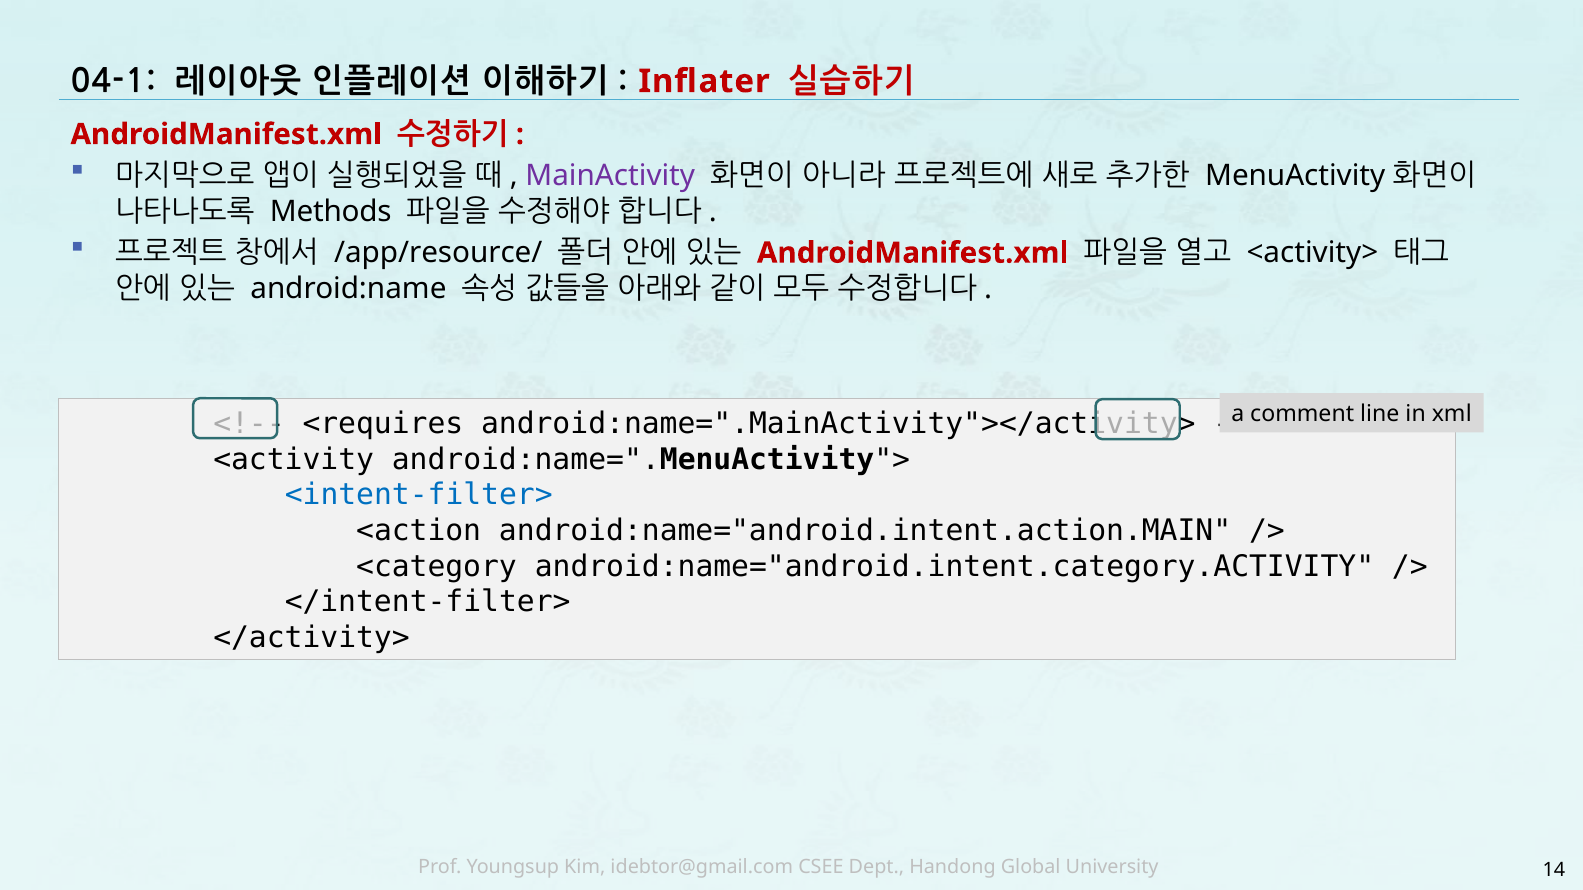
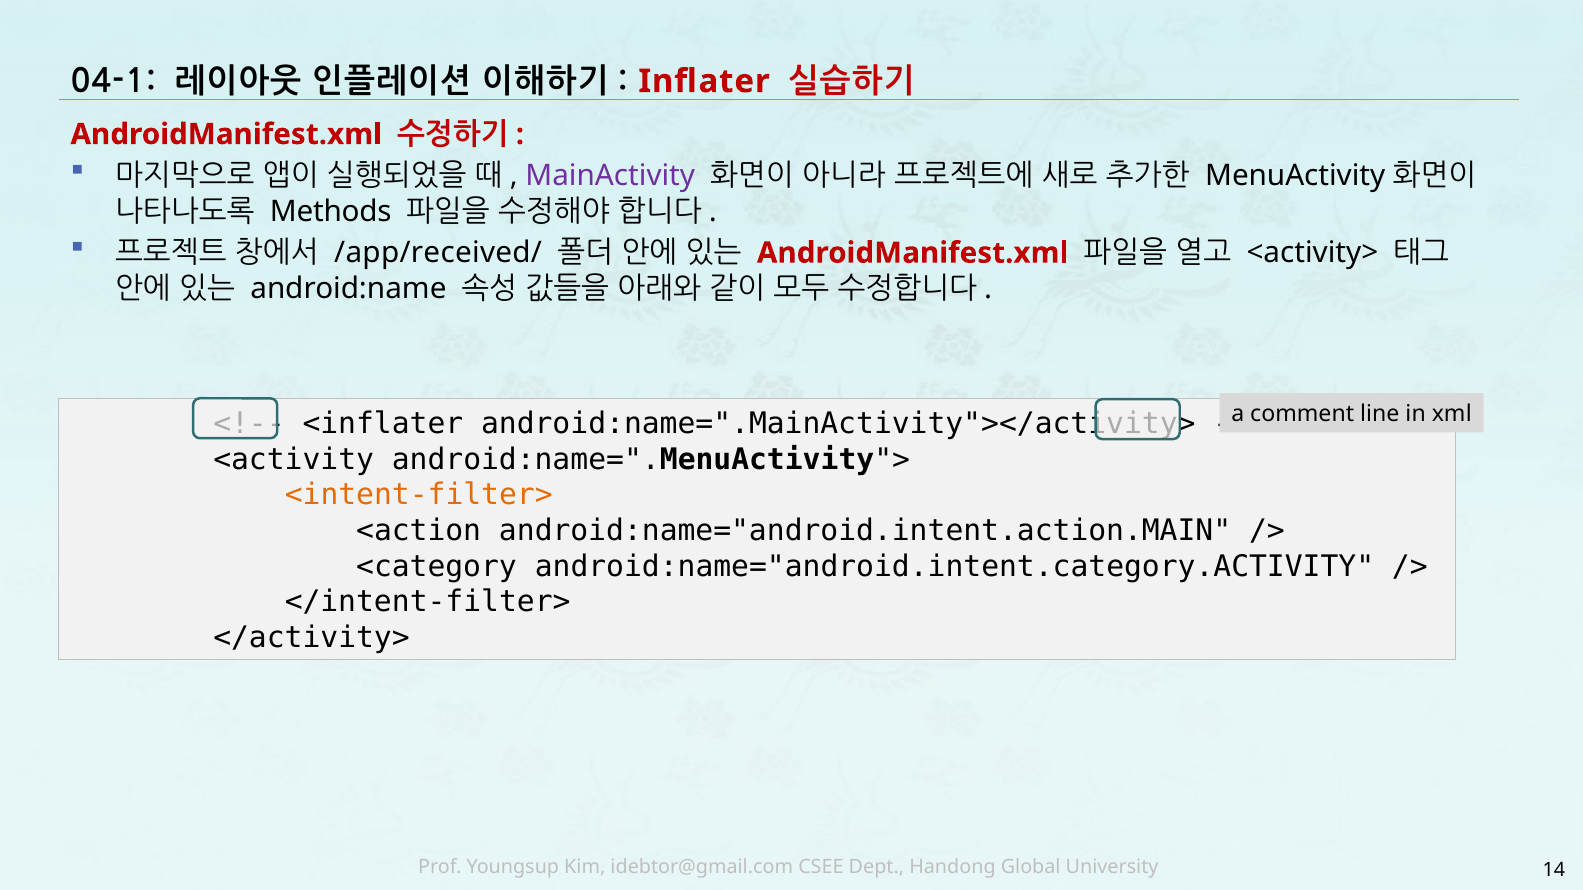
/app/resource/: /app/resource/ -> /app/received/ (438, 253)
<requires: <requires -> <inflater (383, 424)
<intent-filter> colour: blue -> orange (419, 495)
